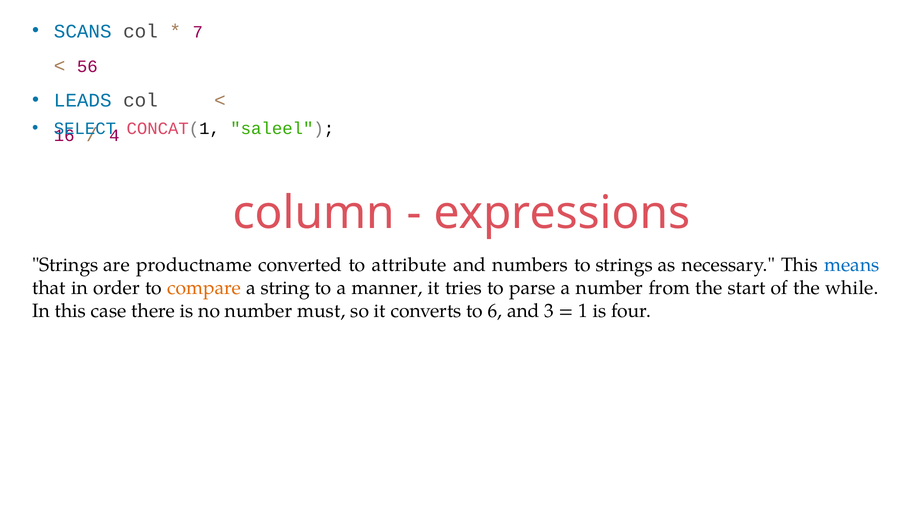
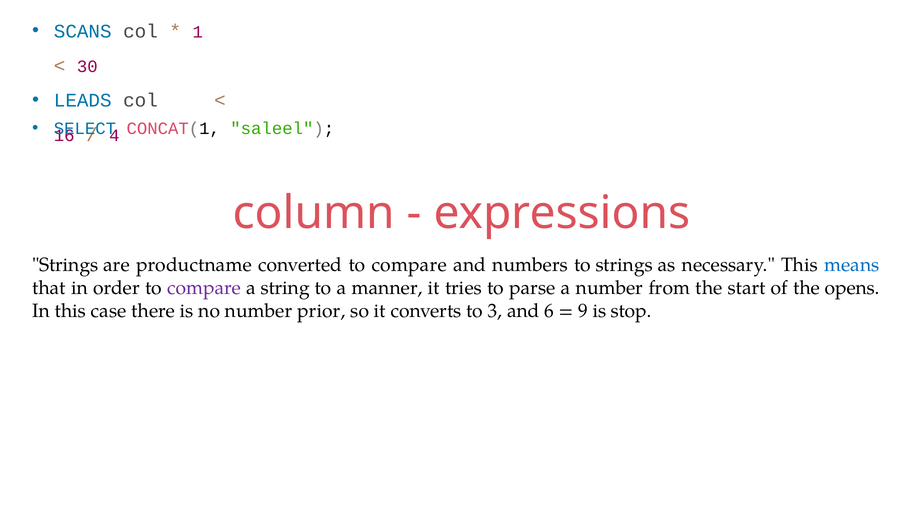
7: 7 -> 1 (198, 32)
56: 56 -> 30 (87, 66)
converted to attribute: attribute -> compare (409, 265)
compare colour: orange -> purple (204, 288)
while: while -> opens (852, 288)
must: must -> prior (321, 311)
6: 6 -> 3 (495, 311)
3: 3 -> 6 (549, 311)
1: 1 -> 9 (583, 311)
four: four -> stop (631, 311)
